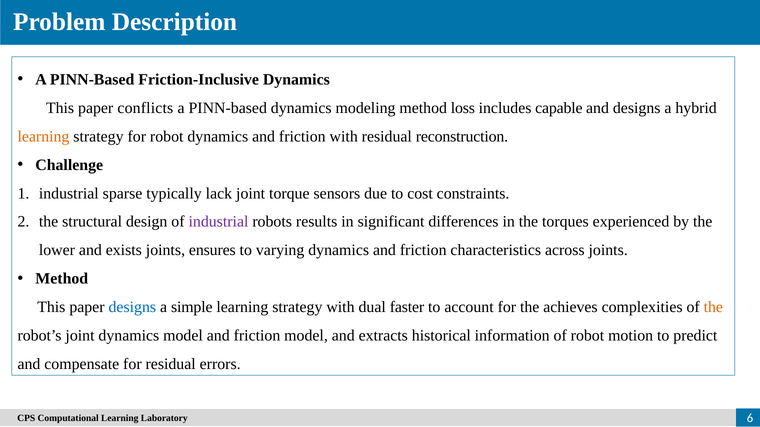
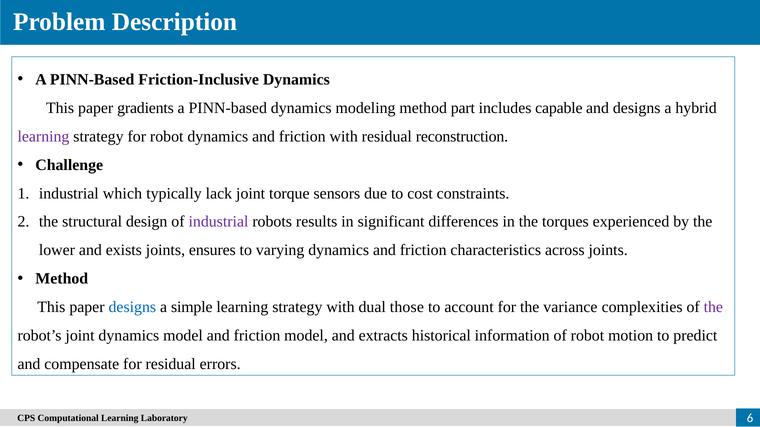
conflicts: conflicts -> gradients (146, 108)
loss: loss -> part (463, 108)
learning colour: orange -> purple (43, 137)
sparse: sparse -> which (122, 194)
faster: faster -> those (407, 308)
achieves: achieves -> variance (570, 308)
the colour: orange -> purple (713, 308)
